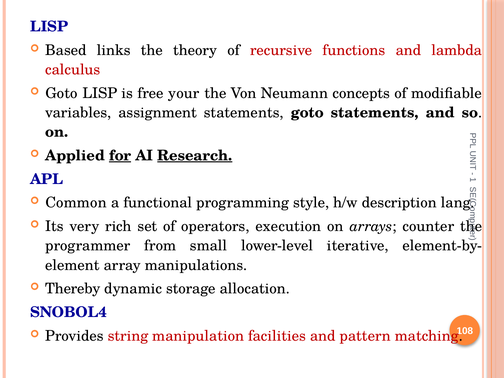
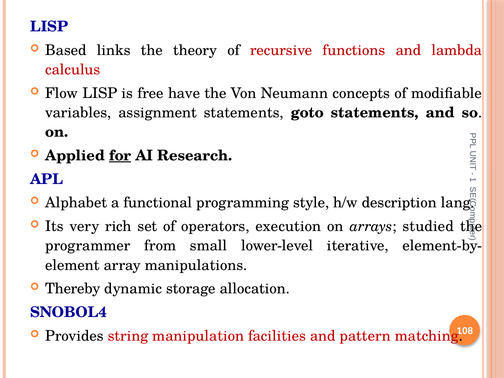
Goto: Goto -> Flow (62, 93)
your: your -> have (184, 93)
Research underline: present -> none (195, 156)
Common: Common -> Alphabet (76, 203)
counter: counter -> studied (428, 226)
